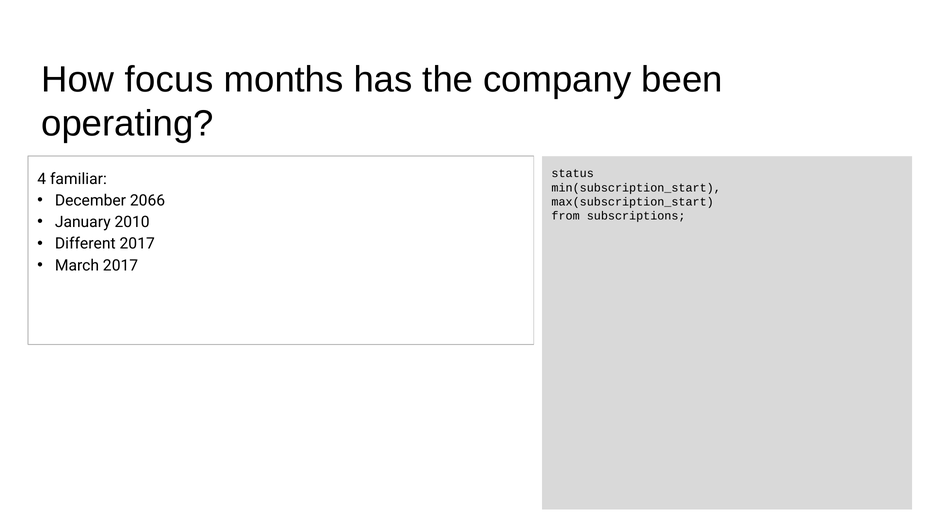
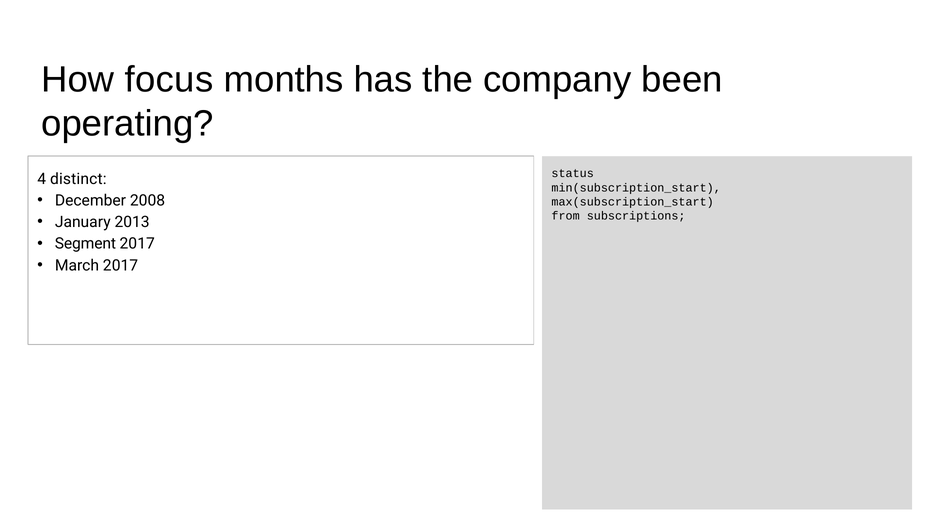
familiar: familiar -> distinct (78, 179)
2066: 2066 -> 2008 (148, 200)
2010: 2010 -> 2013 (132, 222)
Different: Different -> Segment (85, 244)
